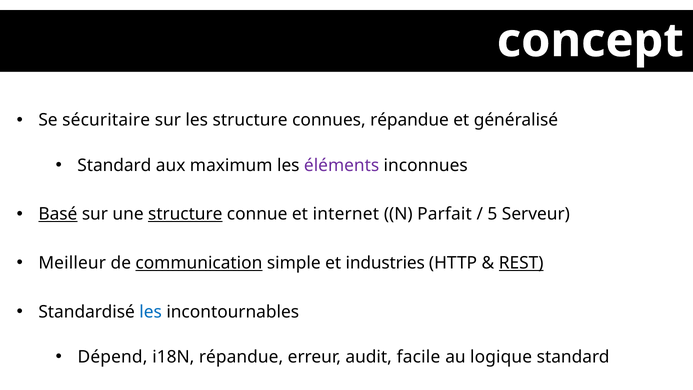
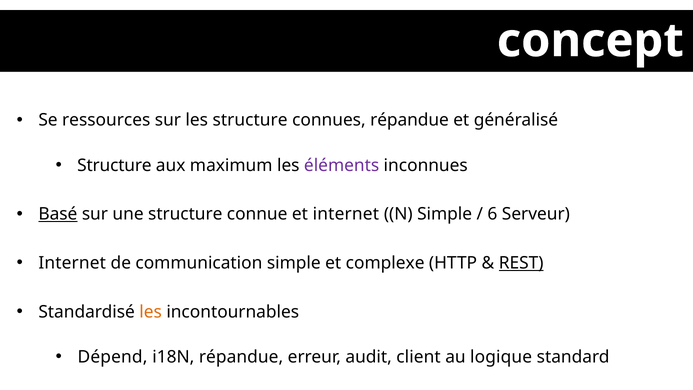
sécuritaire: sécuritaire -> ressources (106, 120)
Standard: Standard -> Structure (114, 165)
structure underline: present -> none (185, 214)
N Parfait: Parfait -> Simple (445, 214)
5: 5 -> 6 (492, 214)
Meilleur: Meilleur -> Internet (72, 263)
communication underline: present -> none (199, 263)
industries: industries -> complexe (385, 263)
les colour: blue -> orange (151, 312)
facile: facile -> client (419, 357)
